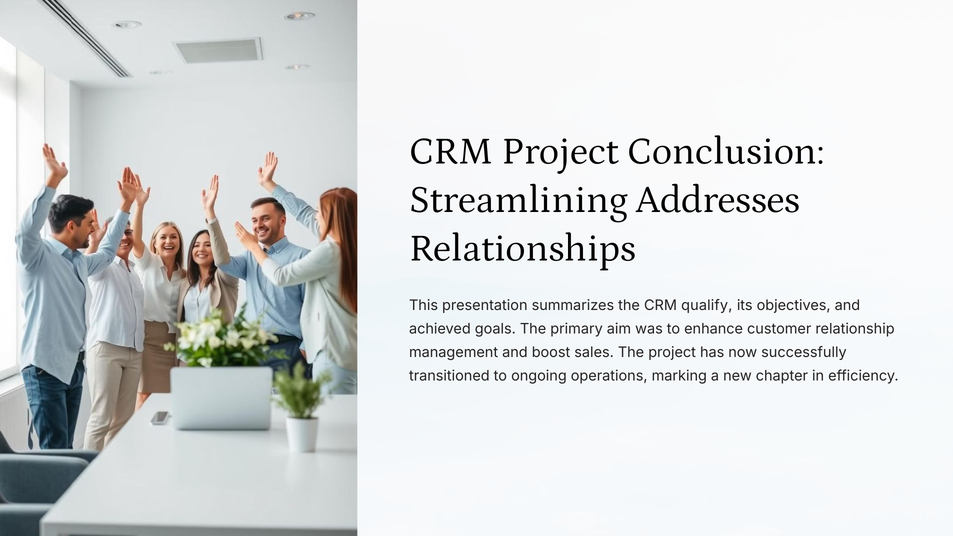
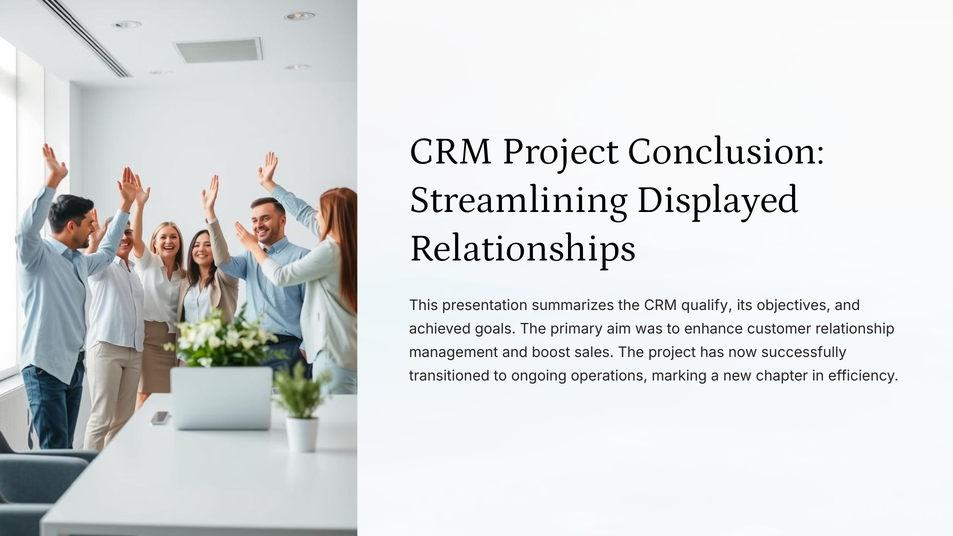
Addresses: Addresses -> Displayed (718, 200)
